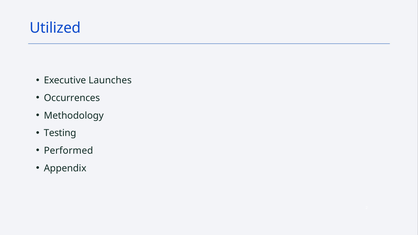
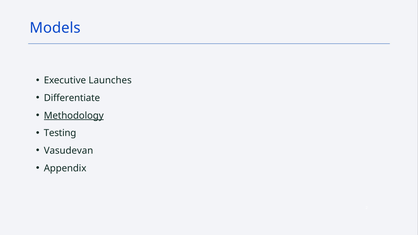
Utilized: Utilized -> Models (55, 28)
Occurrences: Occurrences -> Differentiate (72, 98)
Methodology underline: none -> present (74, 116)
Performed: Performed -> Vasudevan (69, 151)
